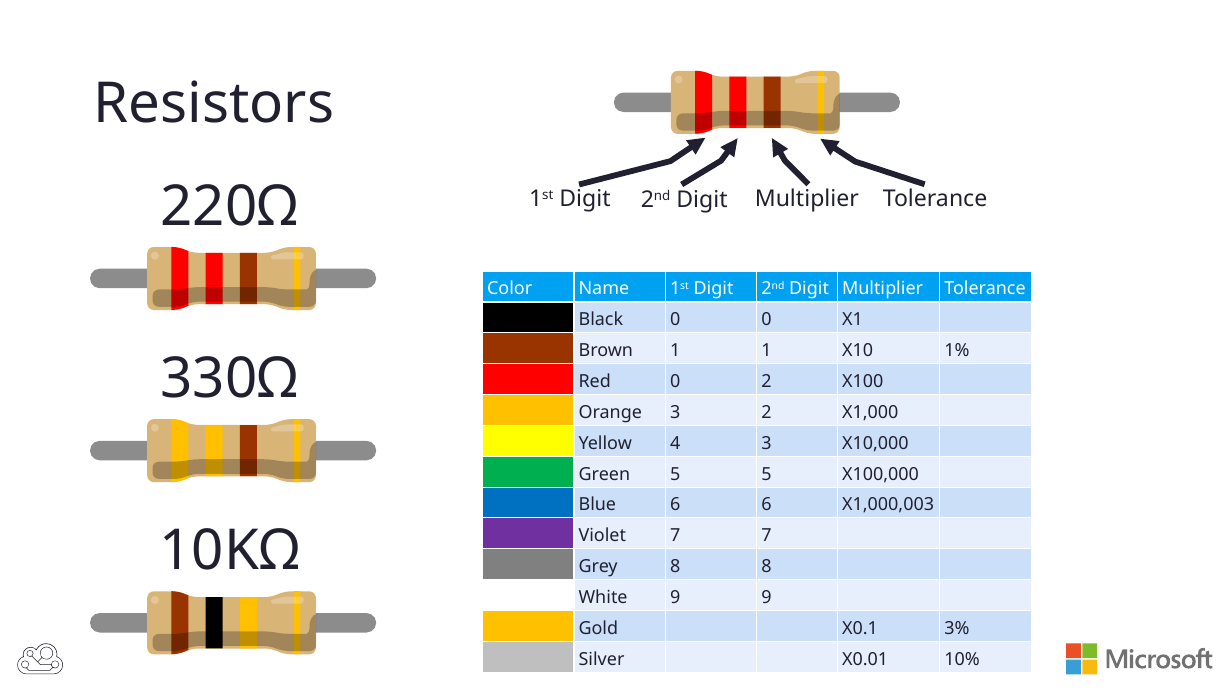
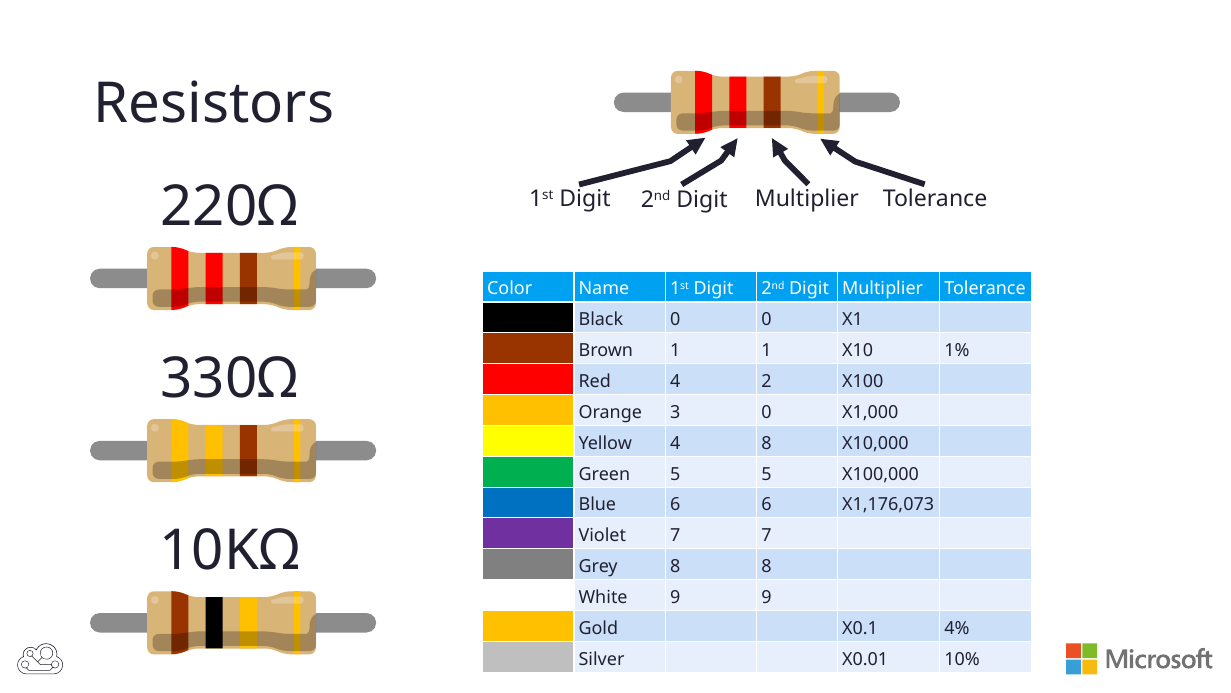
Red 0: 0 -> 4 (675, 381)
3 2: 2 -> 0 (767, 412)
4 3: 3 -> 8 (767, 443)
X1,000,003: X1,000,003 -> X1,176,073 (888, 505)
3%: 3% -> 4% (957, 628)
